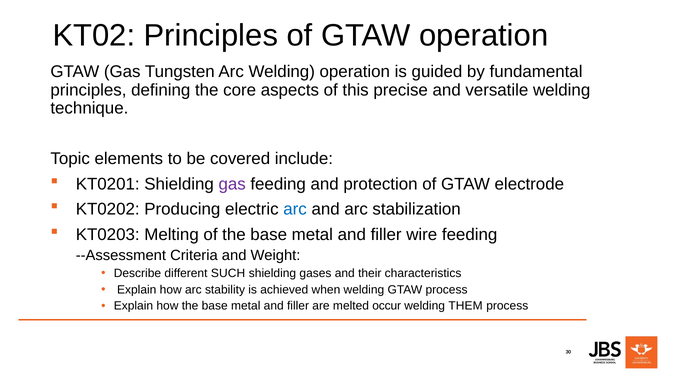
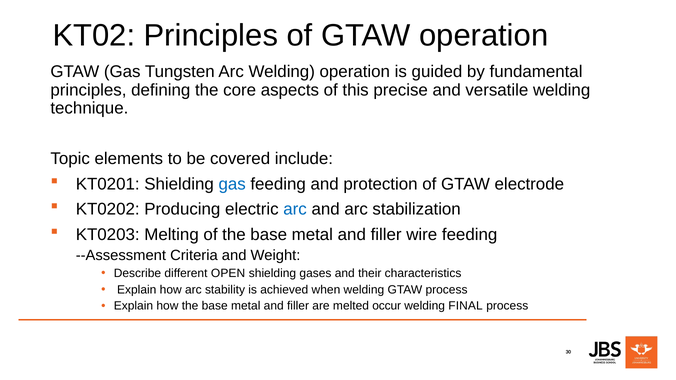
gas colour: purple -> blue (232, 184)
SUCH: SUCH -> OPEN (228, 273)
THEM: THEM -> FINAL (466, 306)
